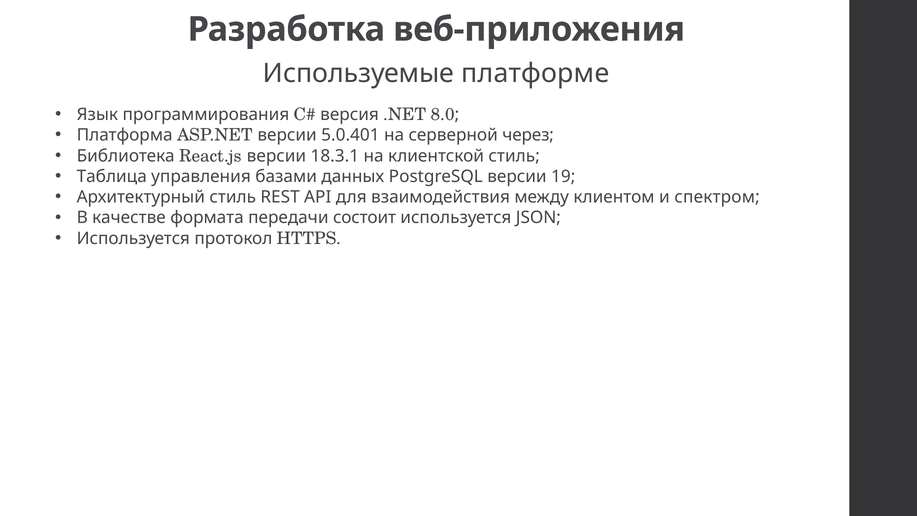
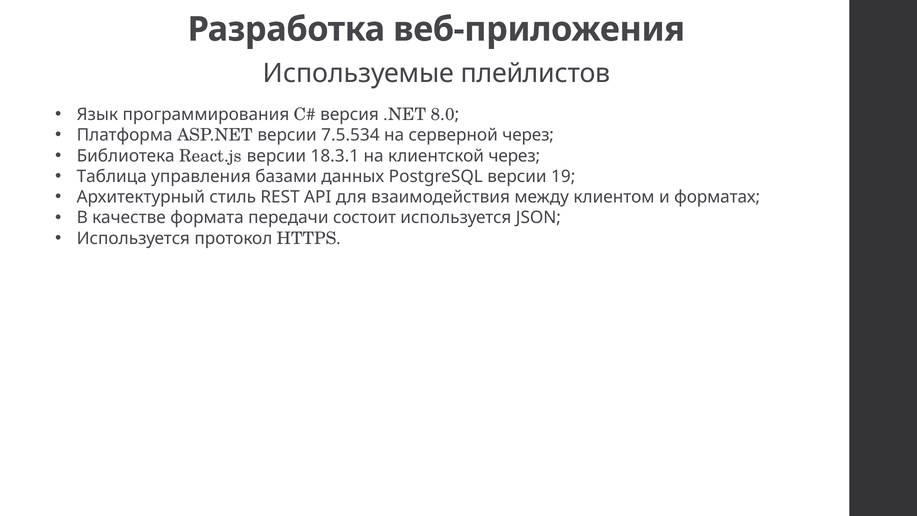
платформе: платформе -> плейлистов (536, 73)
5.0.401: 5.0.401 -> 7.5.534 (350, 135)
клиентской стиль: стиль -> через (514, 156)
спектром: спектром -> форматах (717, 197)
